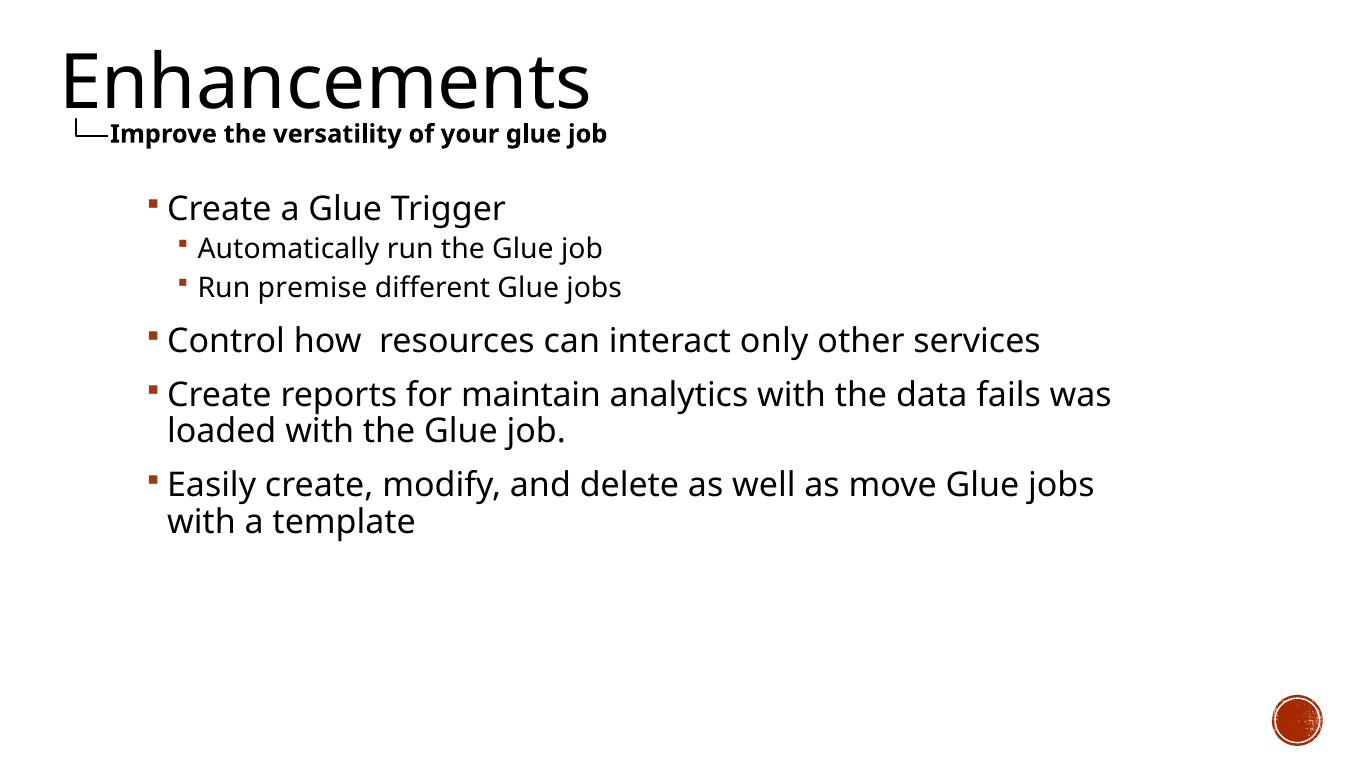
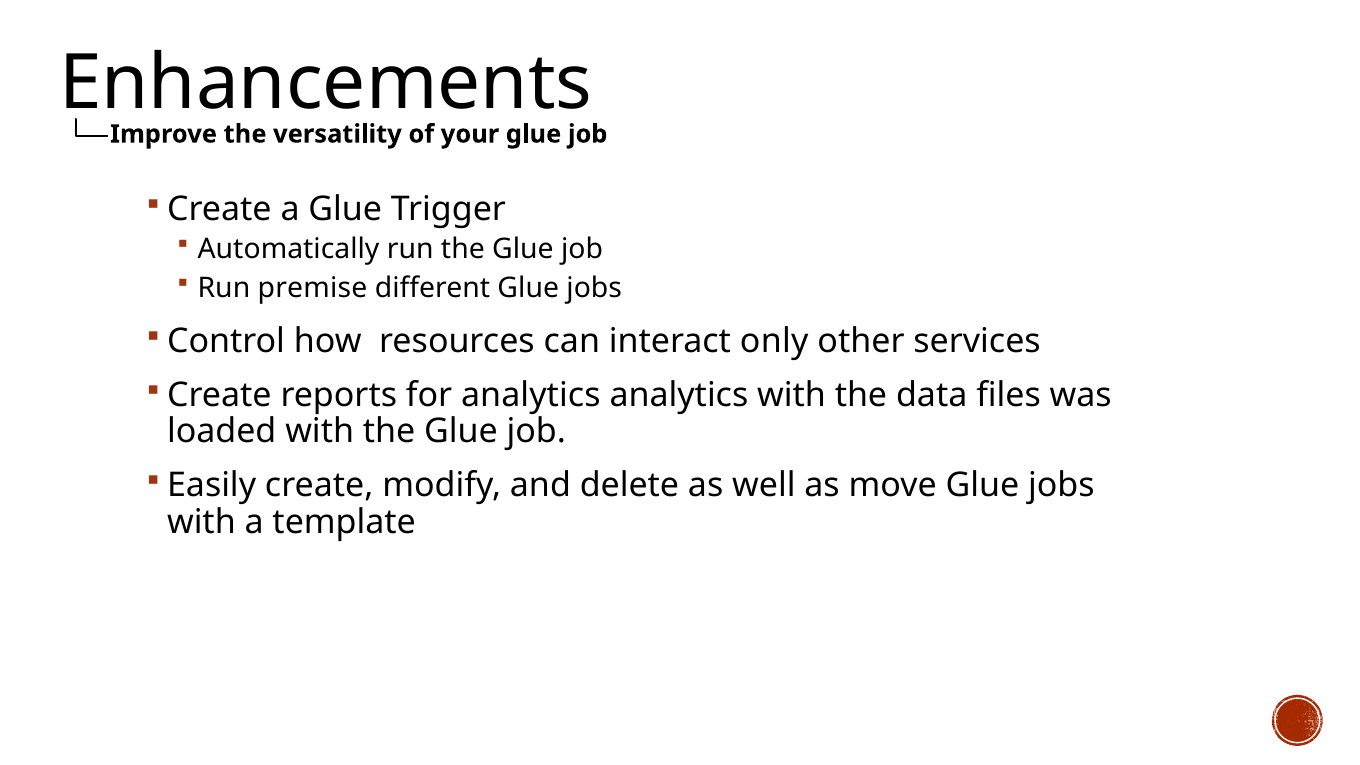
for maintain: maintain -> analytics (531, 395)
fails: fails -> files (1009, 395)
